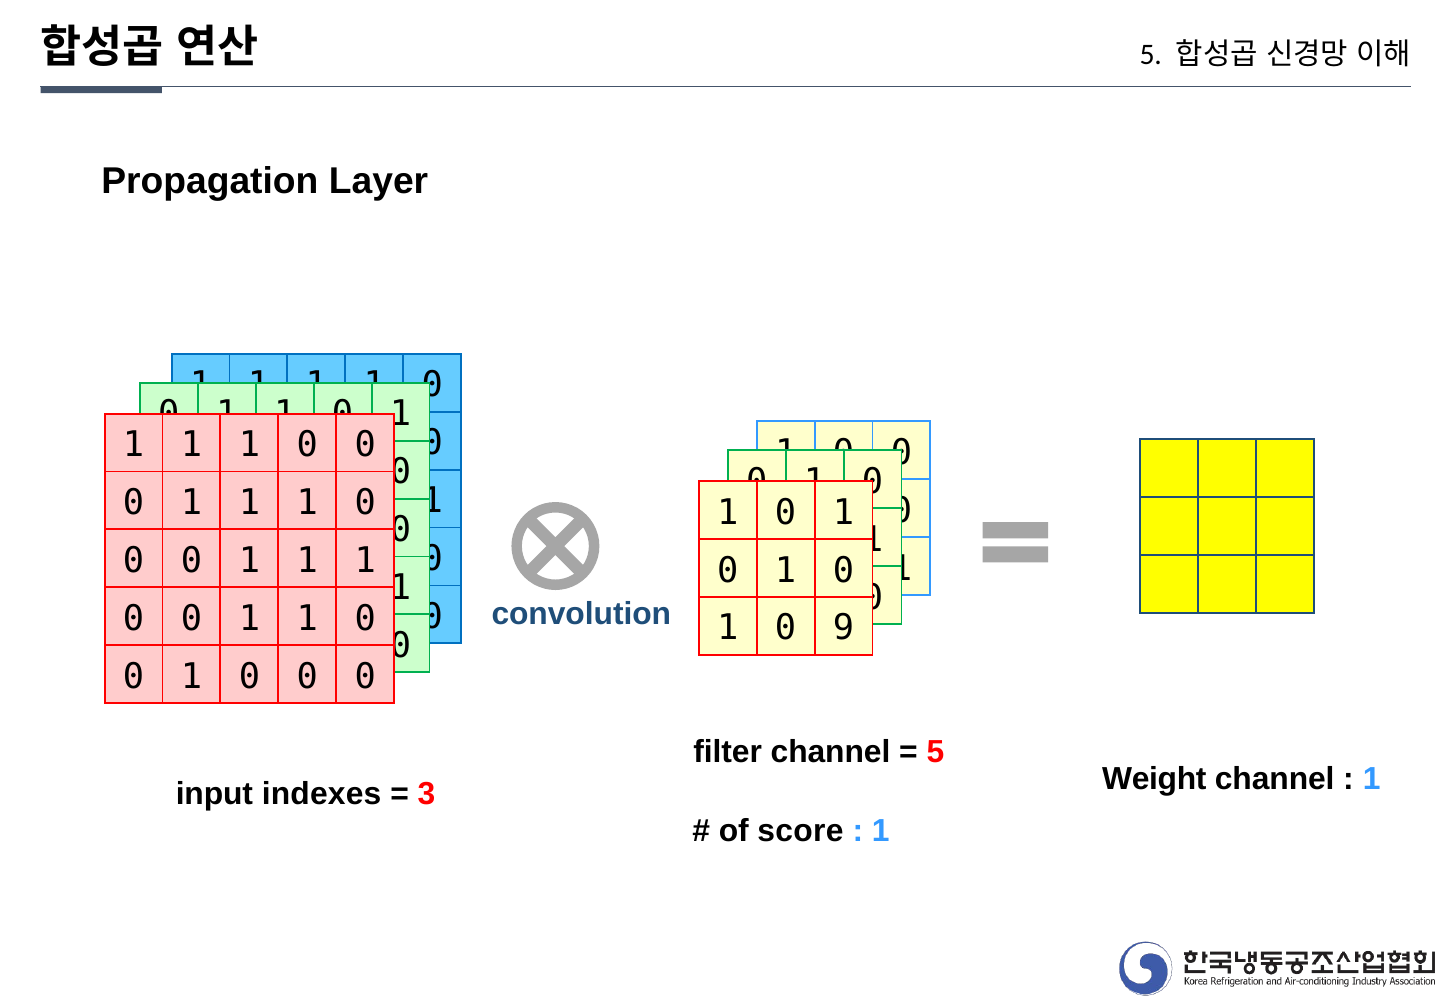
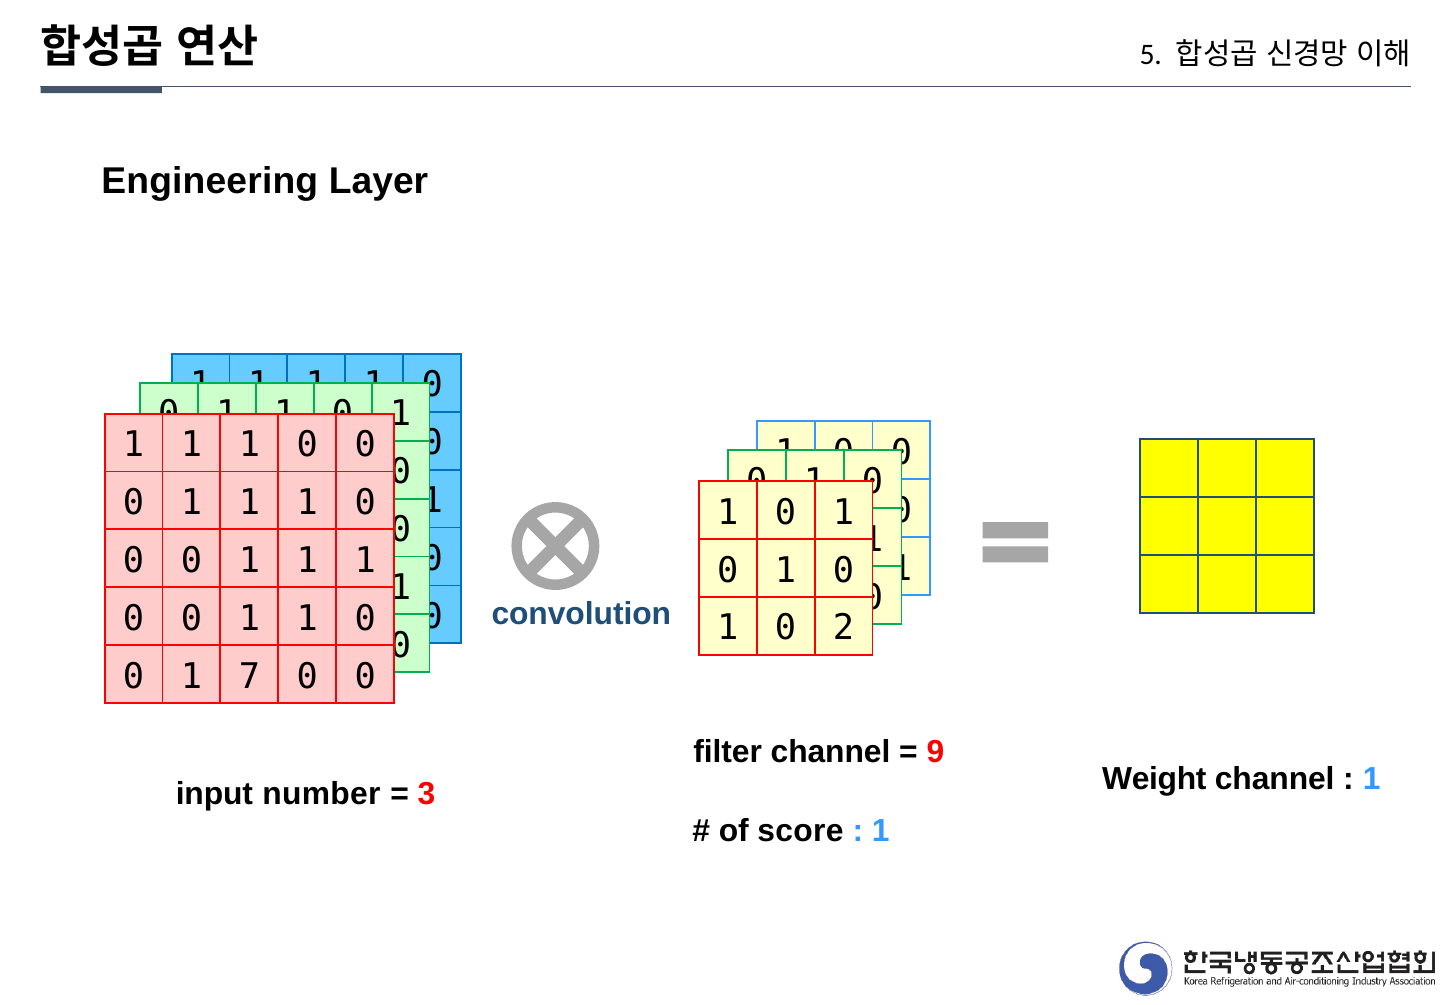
Propagation: Propagation -> Engineering (210, 181)
9: 9 -> 2 (844, 628)
0: 0 -> 7 (249, 676)
5: 5 -> 9 (935, 752)
indexes: indexes -> number (322, 794)
